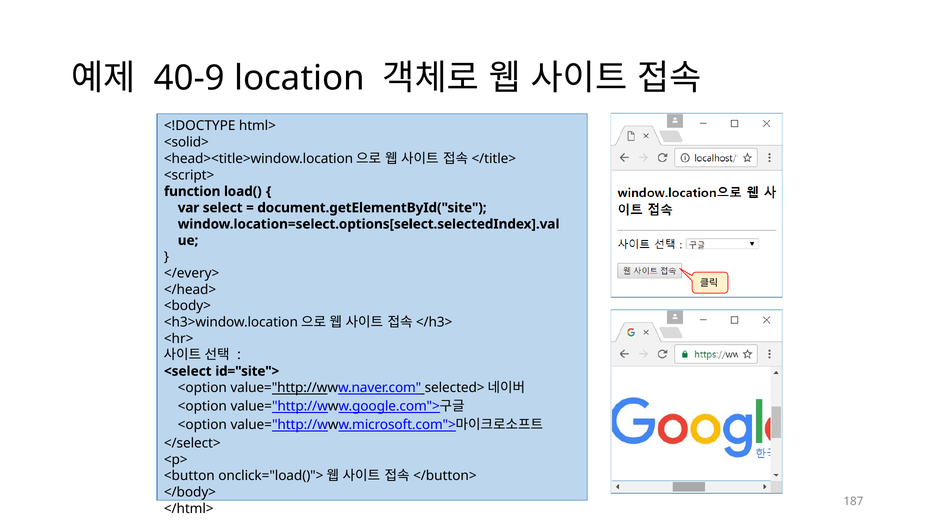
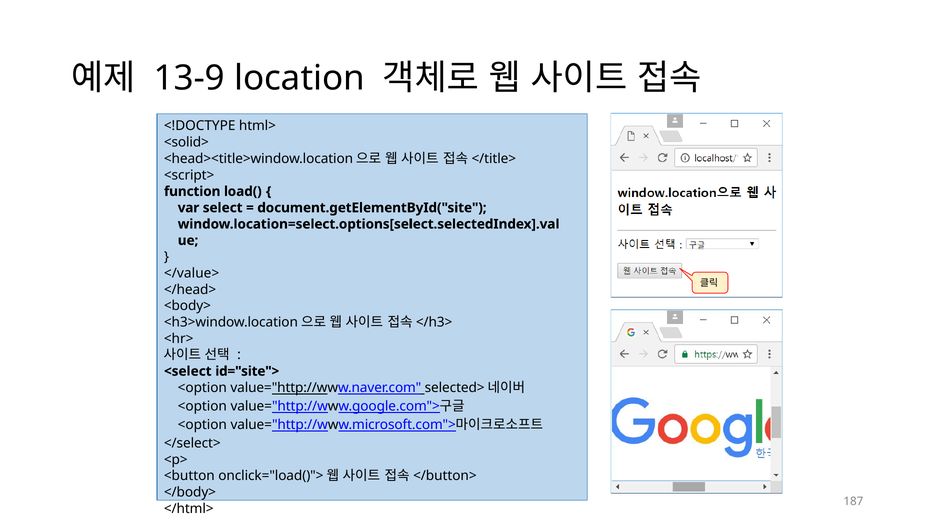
40-9: 40-9 -> 13-9 (189, 78)
</every>: </every> -> </value> (192, 273)
